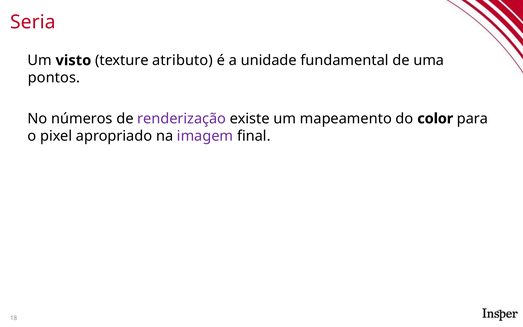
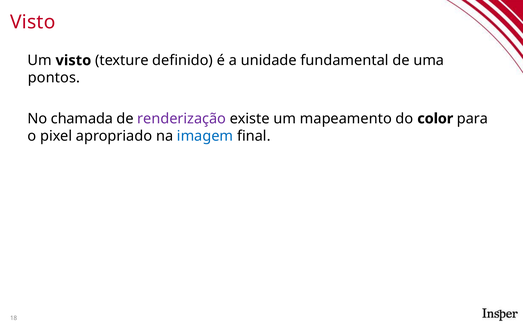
Seria: Seria -> Visto (33, 22)
atributo: atributo -> definido (183, 60)
números: números -> chamada (82, 119)
imagem colour: purple -> blue (205, 136)
